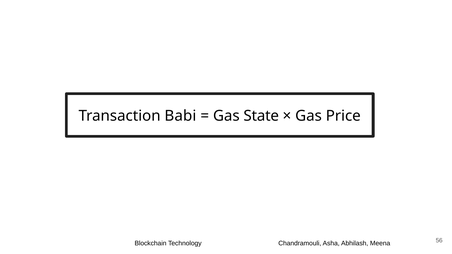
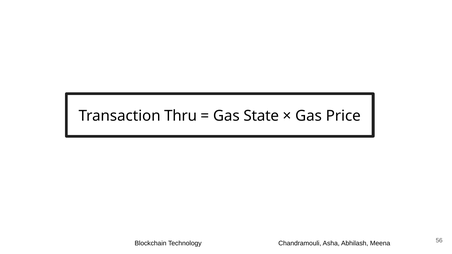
Babi: Babi -> Thru (181, 116)
